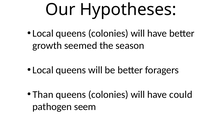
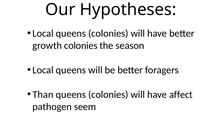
growth seemed: seemed -> colonies (81, 46)
could: could -> affect (181, 94)
